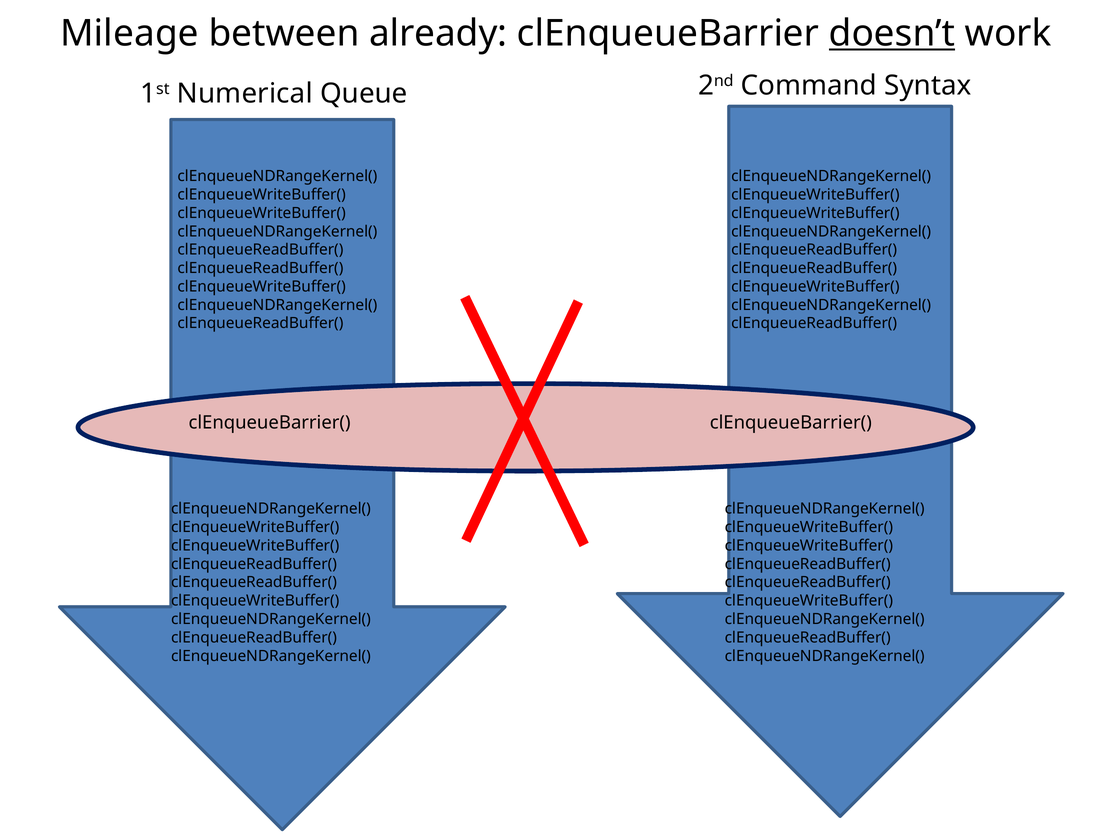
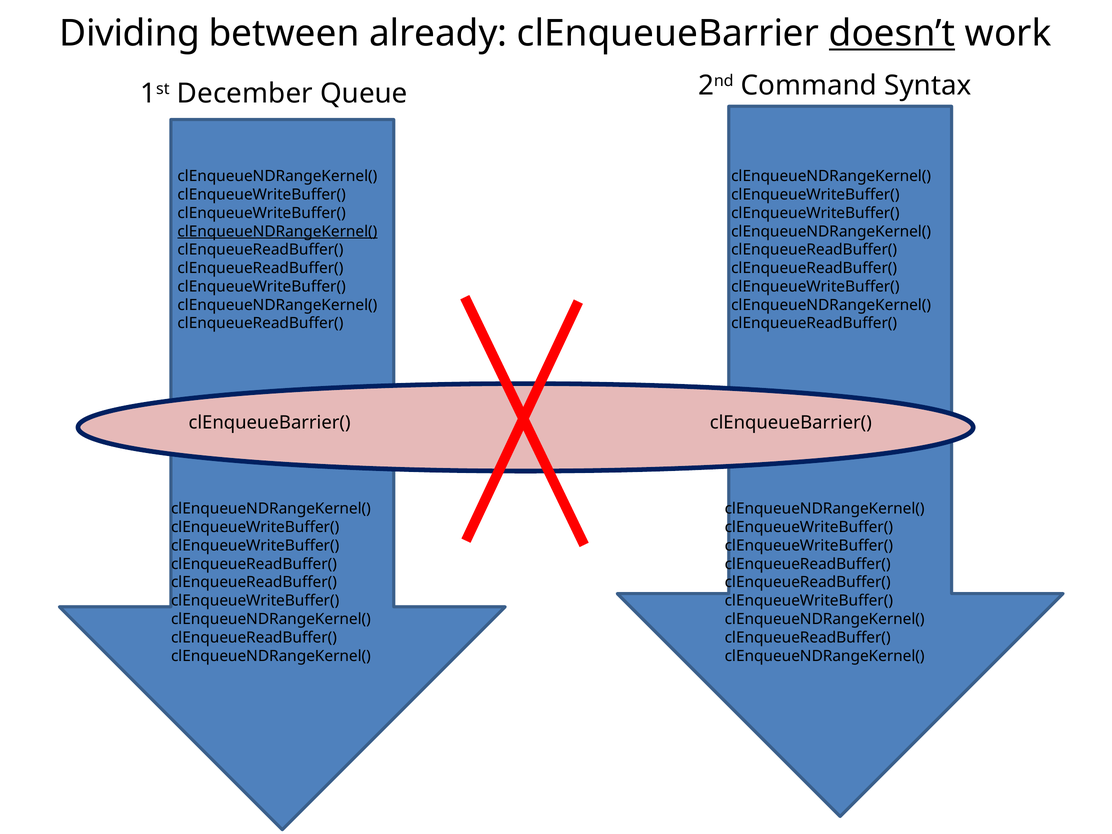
Mileage: Mileage -> Dividing (130, 34)
Numerical: Numerical -> December (245, 93)
clEnqueueNDRangeKernel( underline: none -> present (277, 231)
